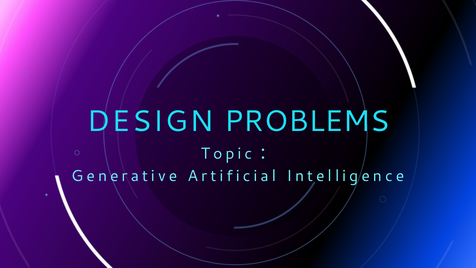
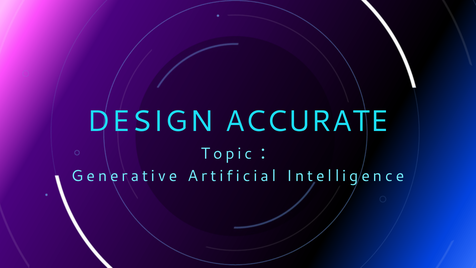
PROBLEMS: PROBLEMS -> ACCURATE (307, 121)
